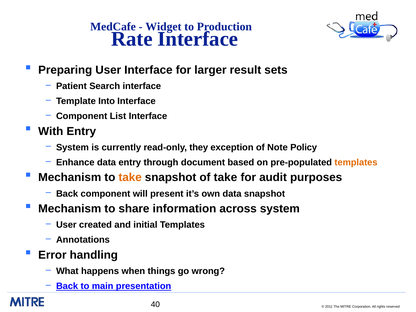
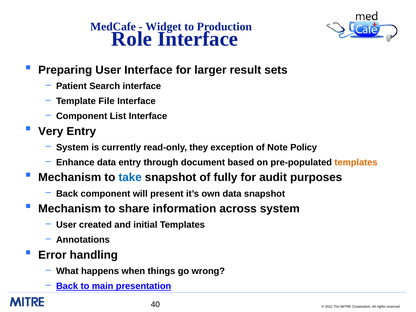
Rate: Rate -> Role (132, 39)
Into: Into -> File (107, 101)
With: With -> Very (51, 131)
take colour: orange -> blue (130, 177)
of take: take -> fully (226, 177)
